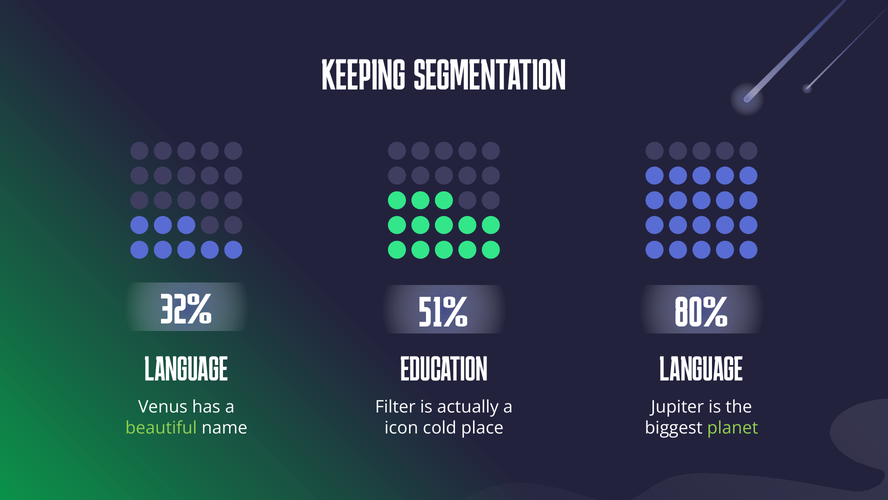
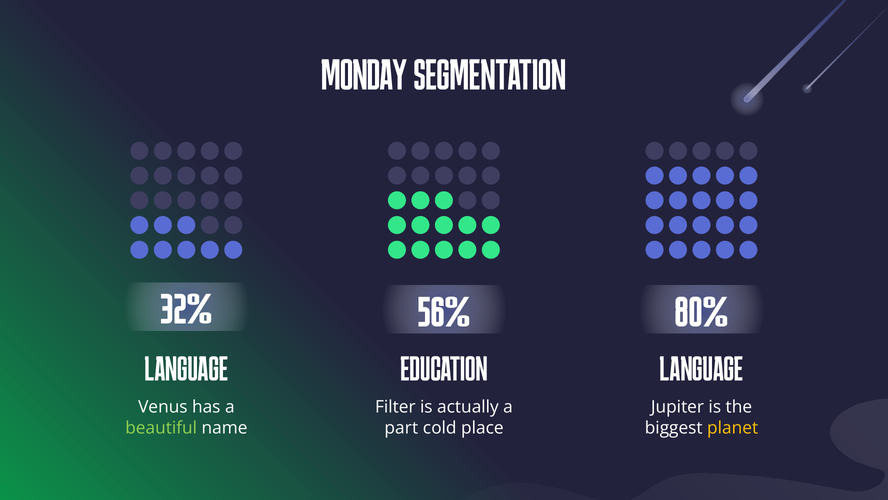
KEEPING: KEEPING -> MONDAY (364, 75)
51%: 51% -> 56% (444, 310)
icon: icon -> part (401, 428)
planet colour: light green -> yellow (733, 428)
